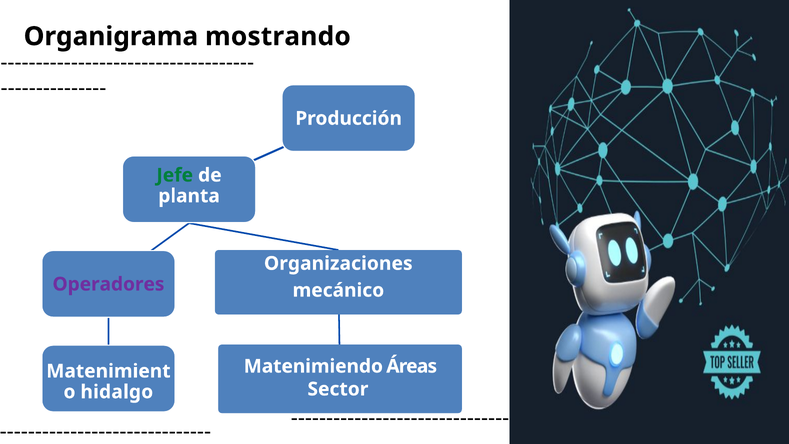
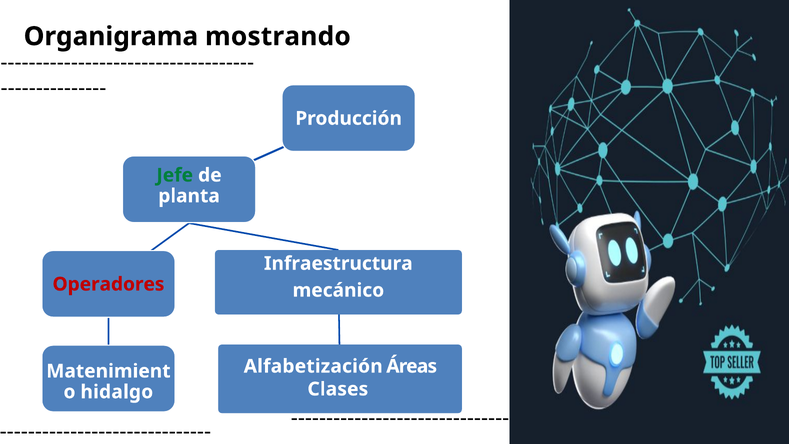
Organizaciones: Organizaciones -> Infraestructura (338, 263)
Operadores colour: purple -> red (108, 284)
Matenimiendo: Matenimiendo -> Alfabetización (313, 366)
Sector: Sector -> Clases (338, 389)
